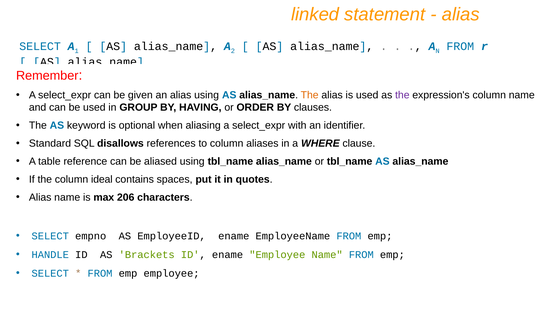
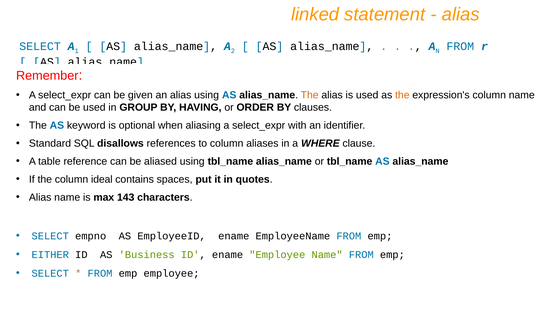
the colour: purple -> orange (402, 95)
206: 206 -> 143 (126, 197)
HANDLE: HANDLE -> EITHER (50, 255)
Brackets: Brackets -> Business (147, 255)
